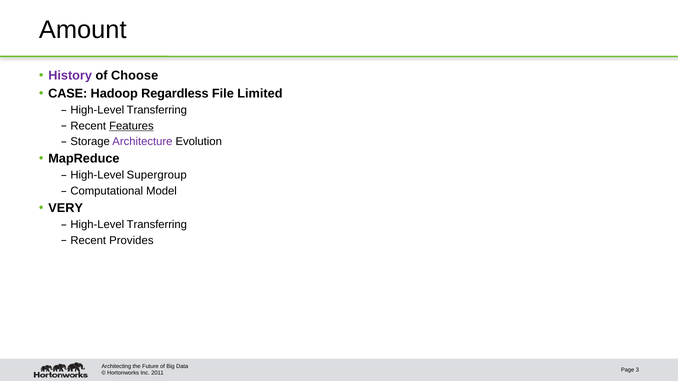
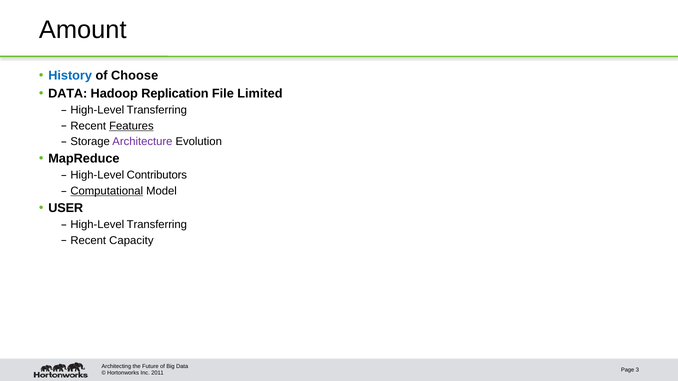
History colour: purple -> blue (70, 76)
CASE: CASE -> DATA (68, 94)
Regardless: Regardless -> Replication (175, 94)
Supergroup: Supergroup -> Contributors (157, 175)
Computational underline: none -> present (107, 191)
VERY: VERY -> USER (66, 208)
Provides: Provides -> Capacity (131, 241)
